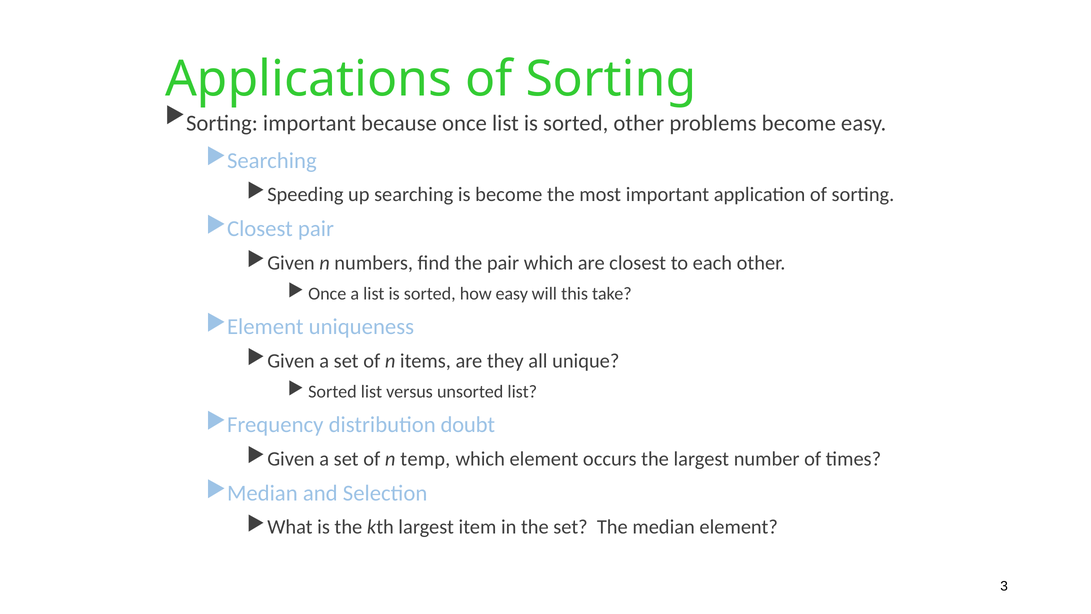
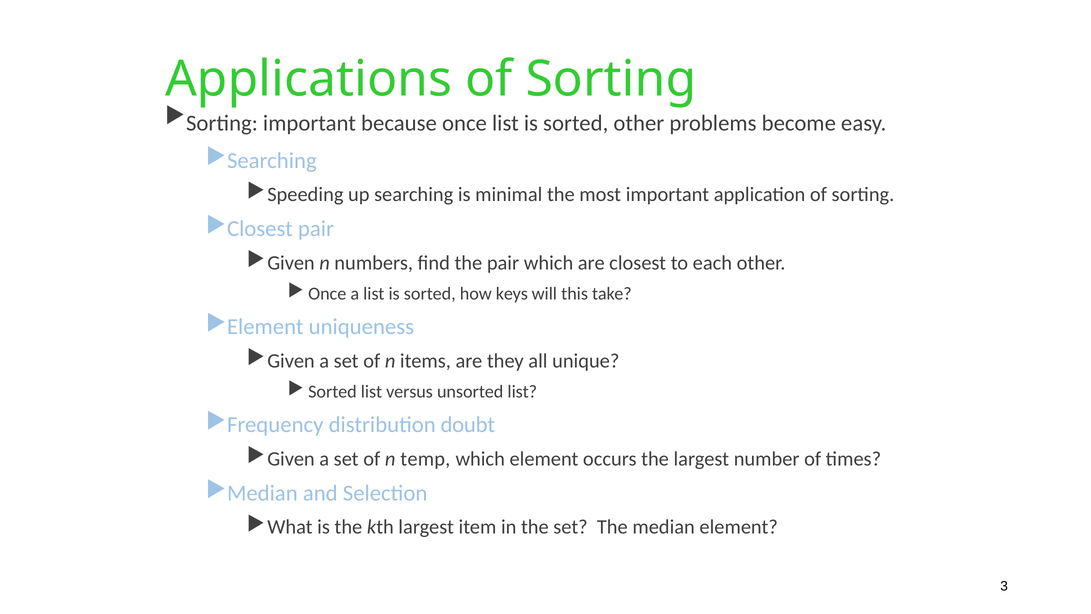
is become: become -> minimal (509, 194)
how easy: easy -> keys (512, 293)
